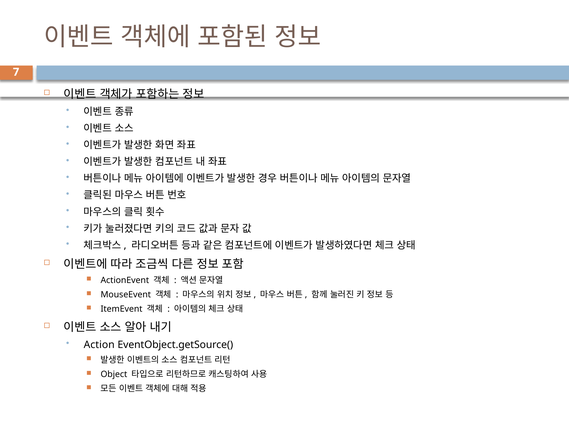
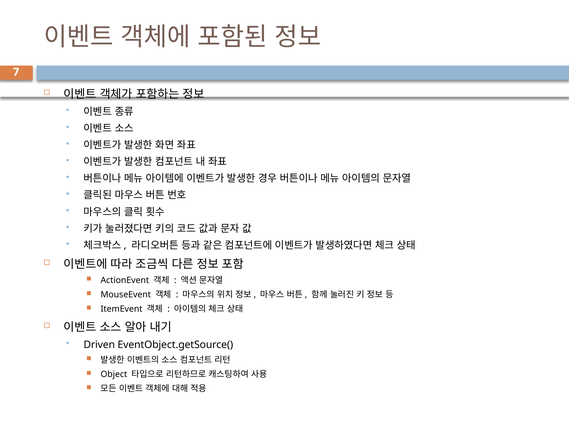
Action: Action -> Driven (99, 345)
